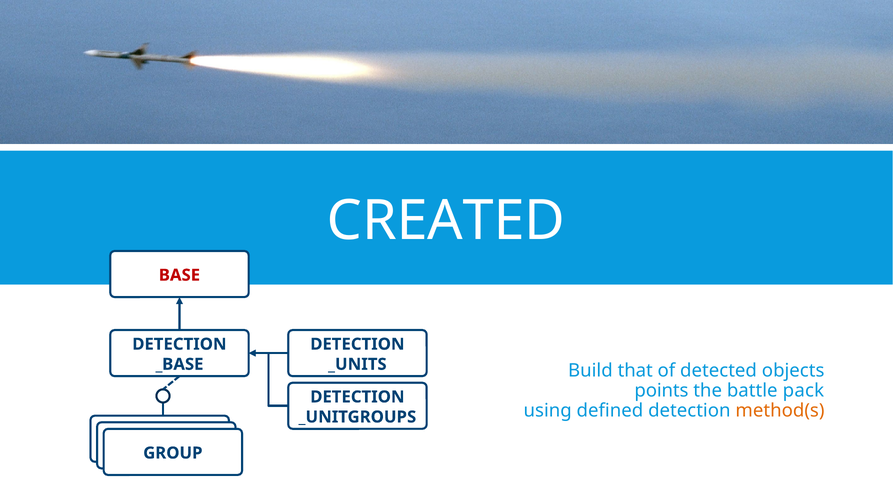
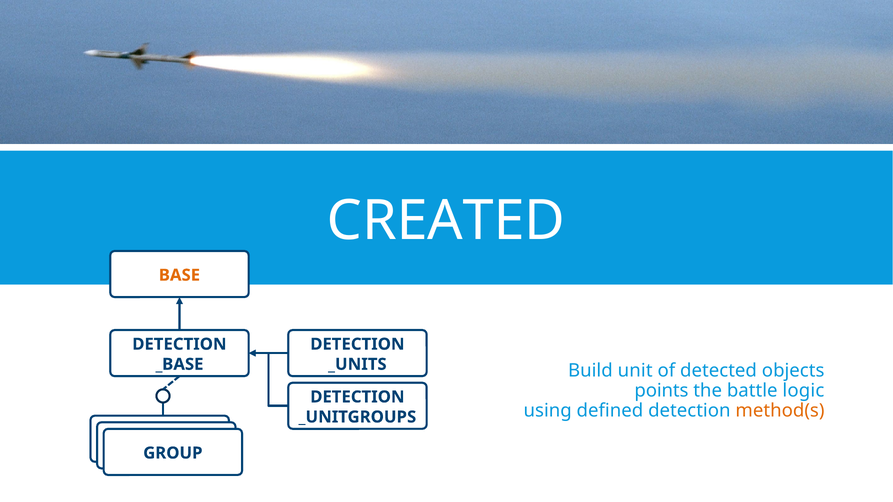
BASE colour: red -> orange (179, 275)
that: that -> unit (635, 371)
pack: pack -> logic (803, 391)
